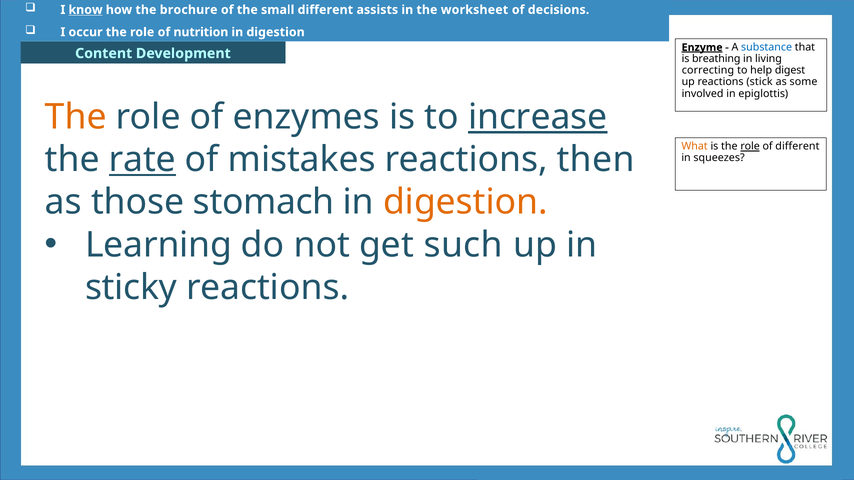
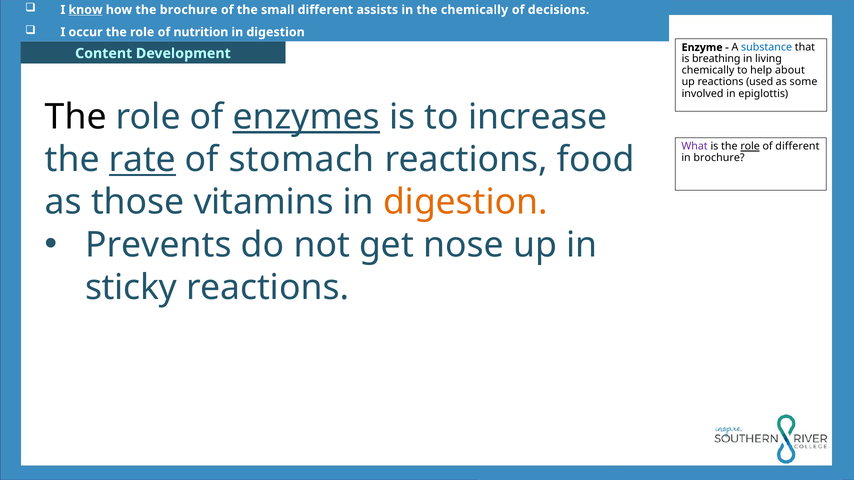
the worksheet: worksheet -> chemically (474, 10)
Enzyme underline: present -> none (702, 47)
correcting: correcting -> chemically (708, 71)
digest: digest -> about (790, 71)
stick: stick -> used (760, 82)
The colour: orange -> black (76, 117)
enzymes underline: none -> present (306, 117)
increase underline: present -> none (538, 117)
What colour: orange -> purple (695, 147)
mistakes: mistakes -> stomach (302, 160)
then: then -> food (596, 160)
in squeezes: squeezes -> brochure (719, 158)
stomach: stomach -> vitamins (264, 202)
Learning: Learning -> Prevents (158, 245)
such: such -> nose (463, 245)
